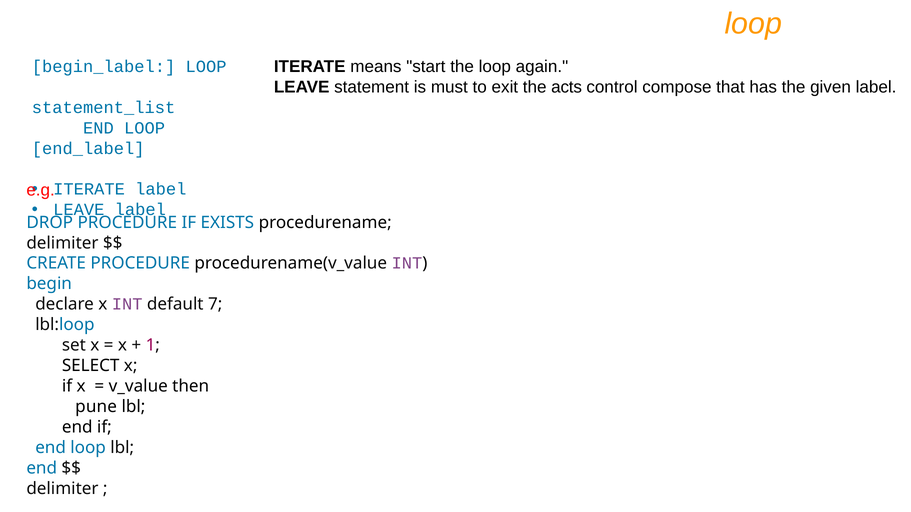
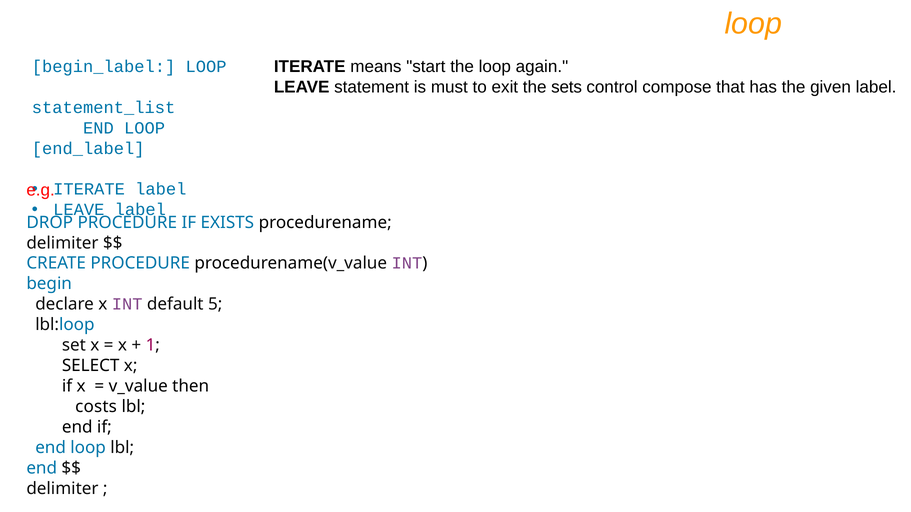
acts: acts -> sets (567, 87)
7: 7 -> 5 (215, 305)
pune: pune -> costs (96, 407)
